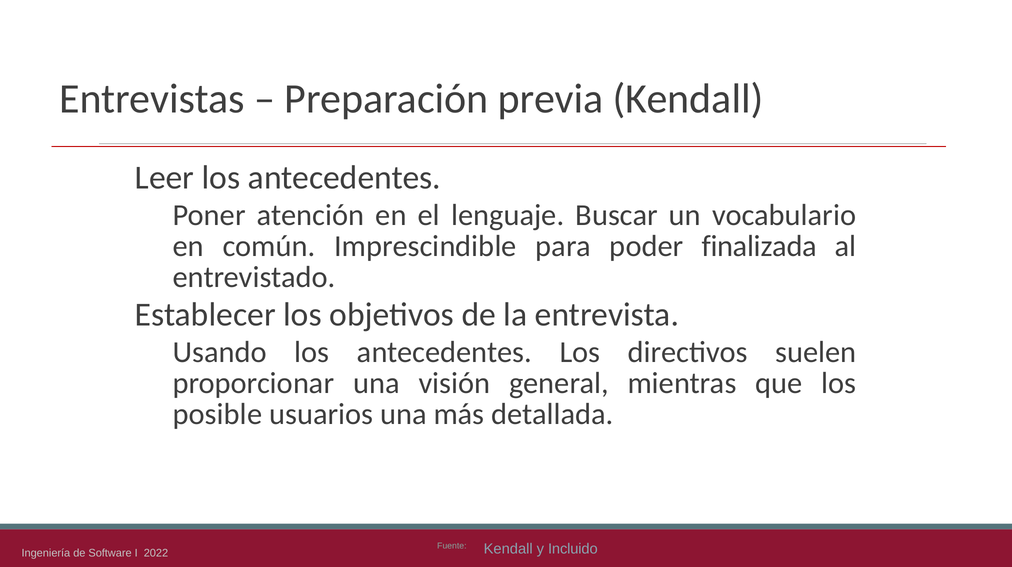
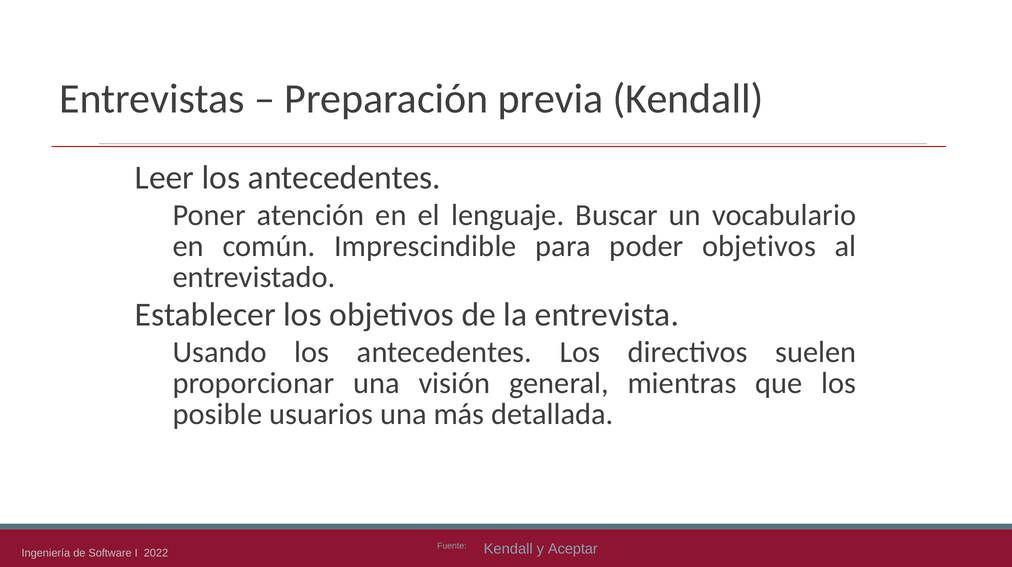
poder finalizada: finalizada -> objetivos (759, 246)
Incluido: Incluido -> Aceptar (573, 549)
